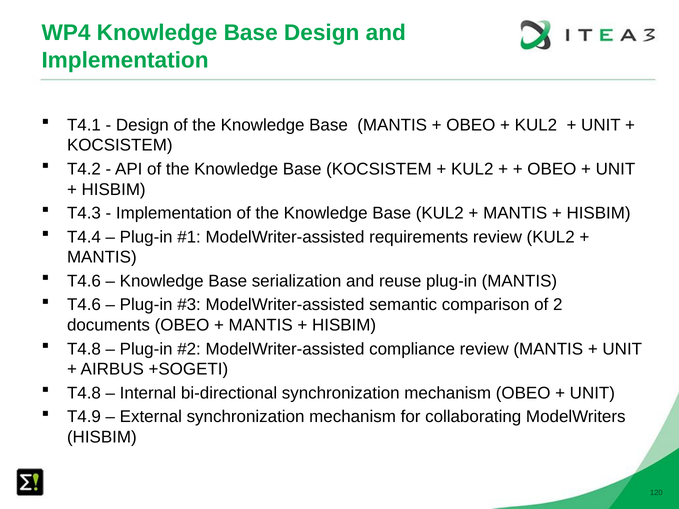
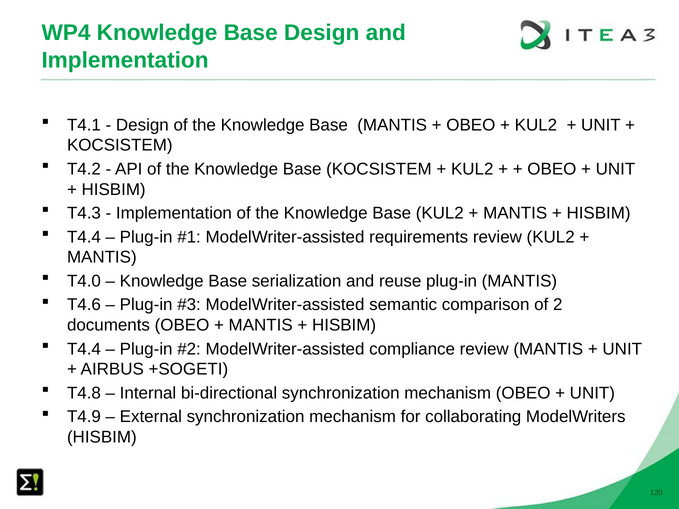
T4.6: T4.6 -> T4.0 (84, 281)
T4.8: T4.8 -> T4.4 (84, 349)
